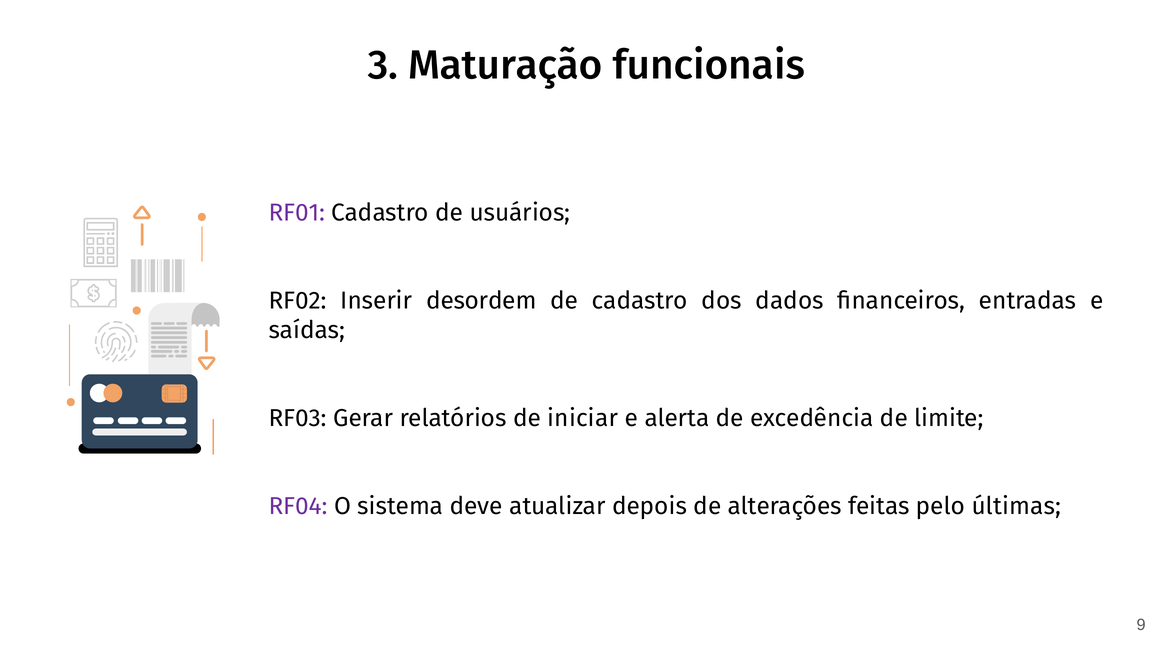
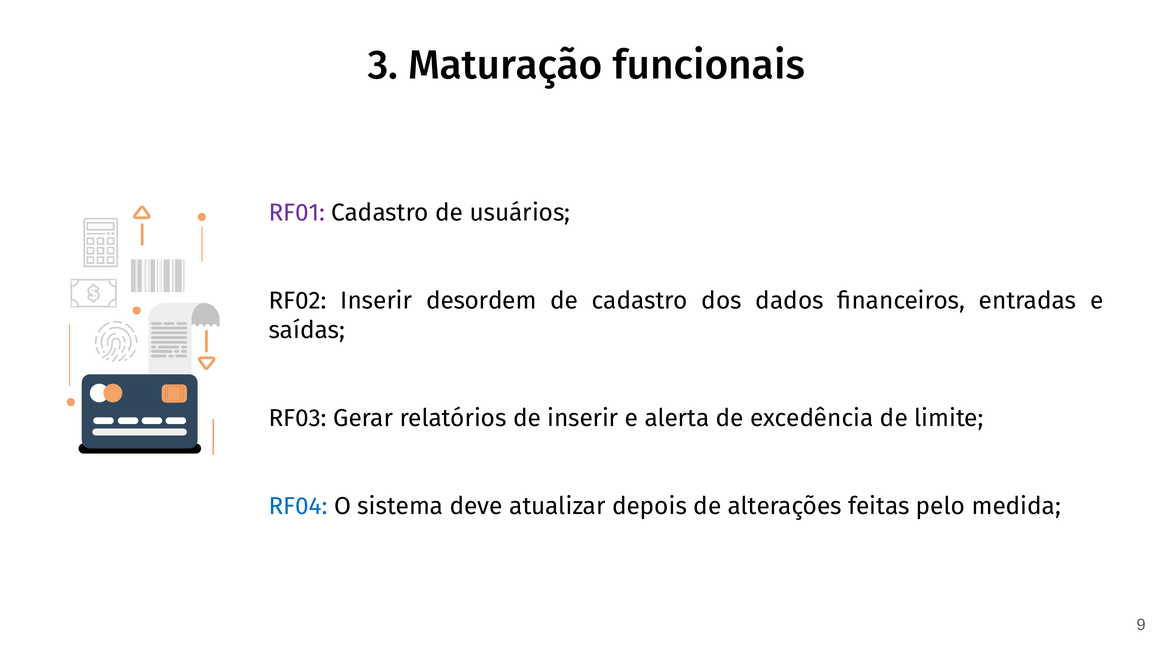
de iniciar: iniciar -> inserir (583, 418)
RF04 colour: purple -> blue (298, 506)
últimas: últimas -> medida (1016, 506)
